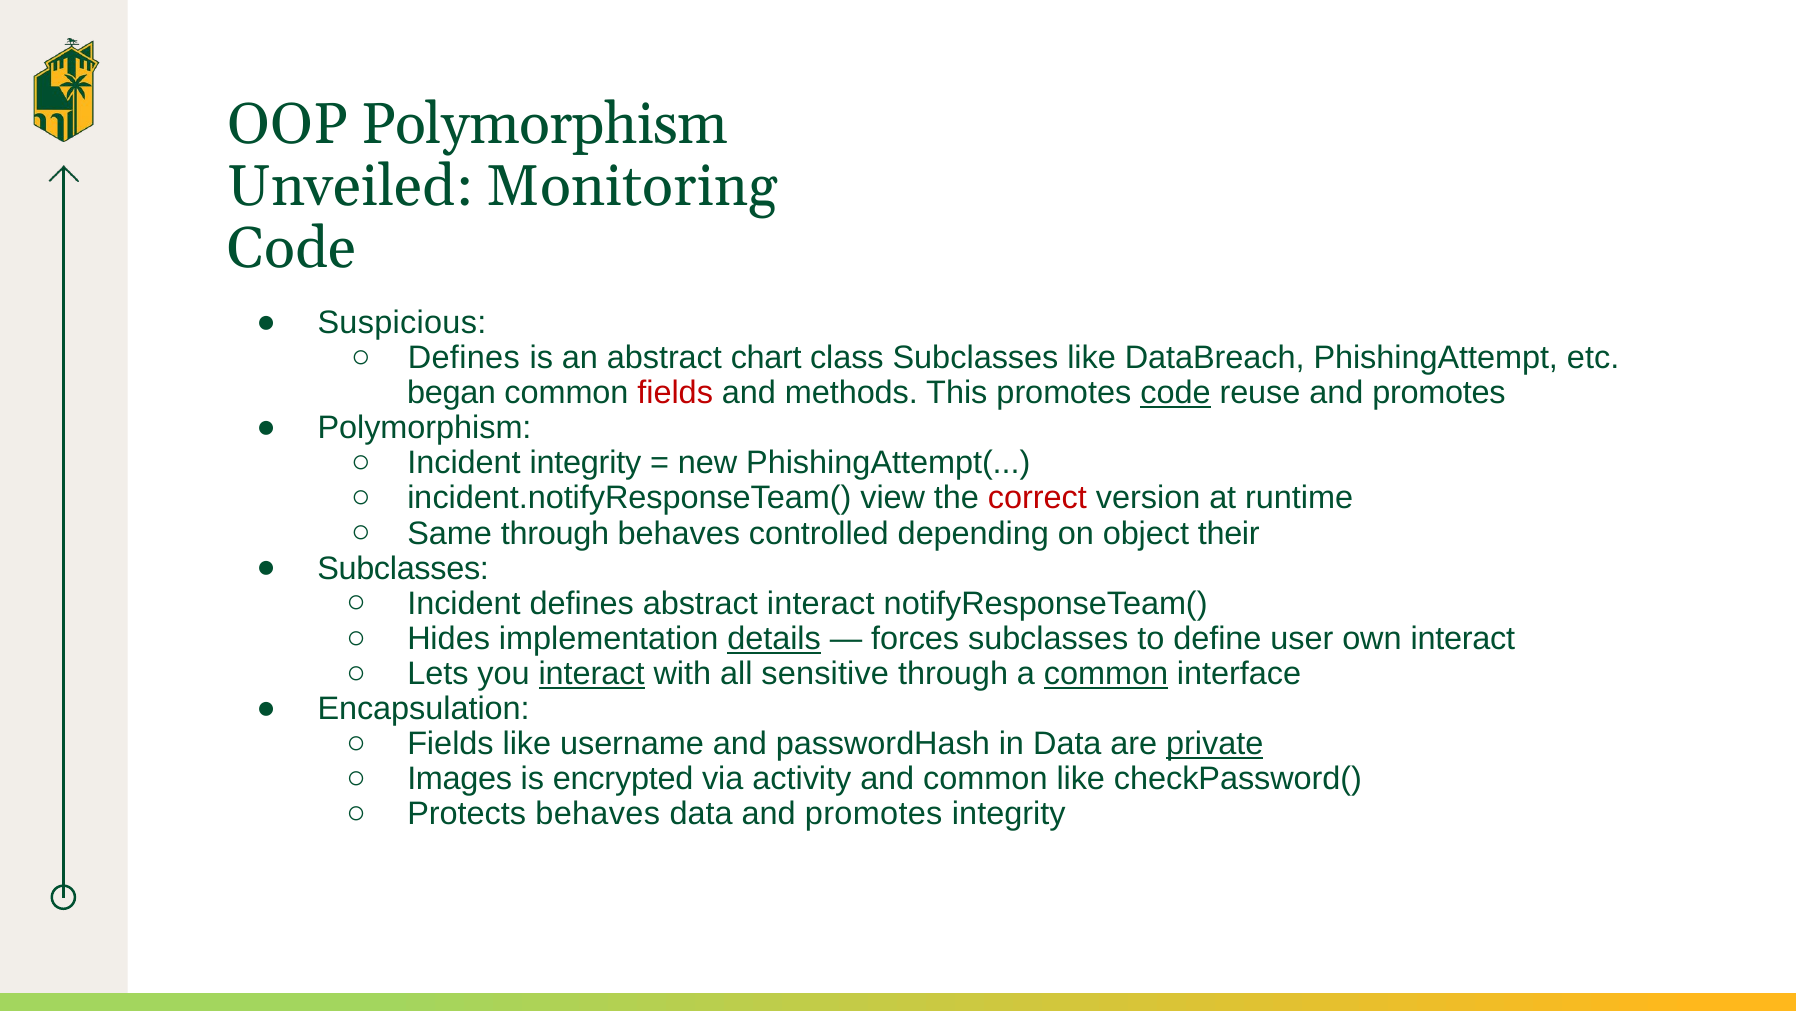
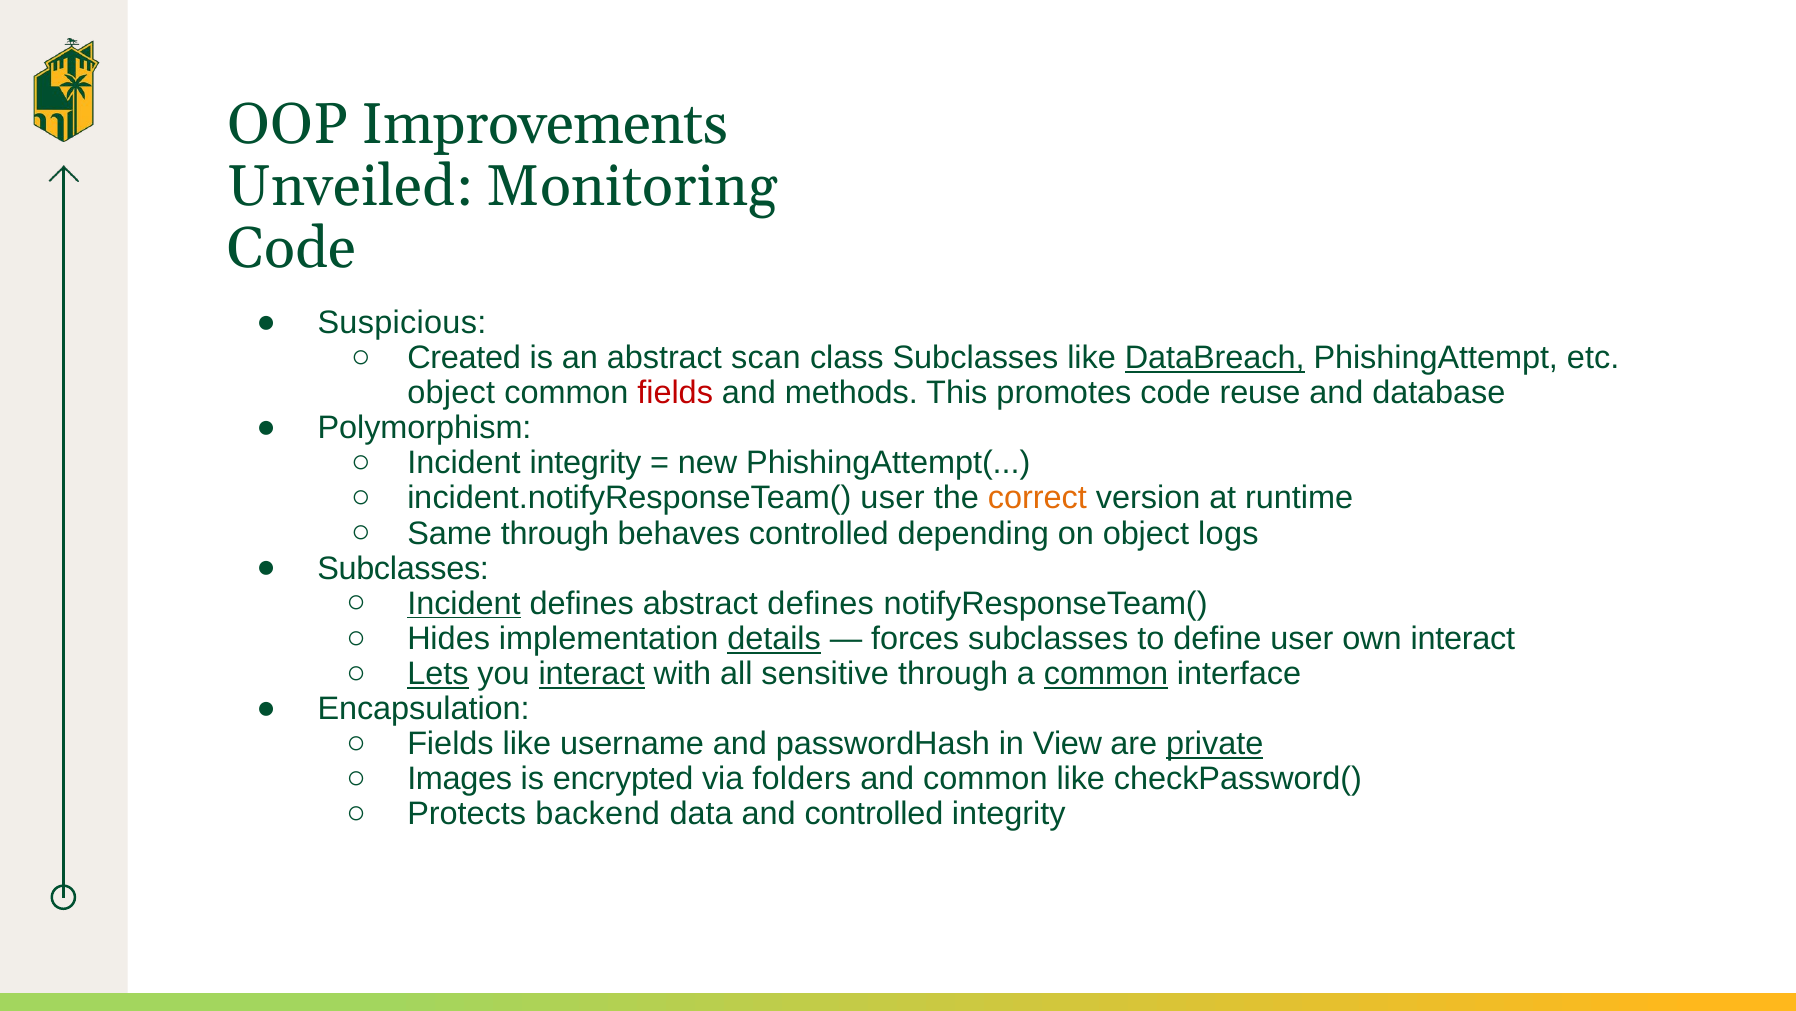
OOP Polymorphism: Polymorphism -> Improvements (545, 124)
Defines: Defines -> Created (464, 358)
chart: chart -> scan (766, 358)
DataBreach underline: none -> present (1215, 358)
began: began -> object (451, 393)
code underline: present -> none (1176, 393)
reuse and promotes: promotes -> database (1439, 393)
incident.notifyResponseTeam( view: view -> user (893, 498)
correct colour: red -> orange (1037, 498)
their: their -> logs (1228, 533)
Incident underline: none -> present (464, 603)
abstract interact: interact -> defines (821, 603)
Lets underline: none -> present (438, 673)
in Data: Data -> View (1067, 743)
activity: activity -> folders (802, 778)
Protects behaves: behaves -> backend (598, 814)
data and promotes: promotes -> controlled (874, 814)
